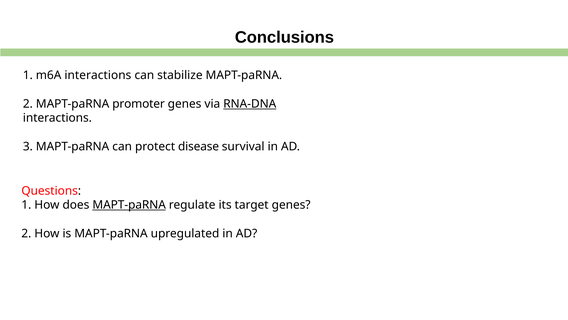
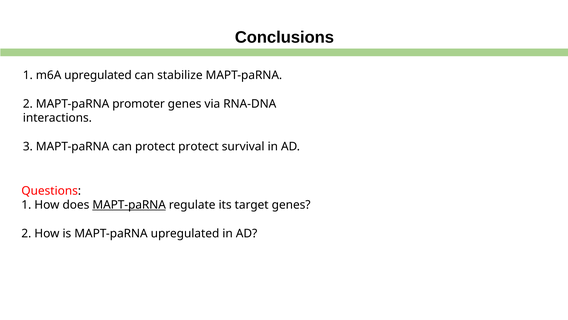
m6A interactions: interactions -> upregulated (98, 75)
RNA-DNA underline: present -> none (250, 104)
protect disease: disease -> protect (198, 146)
